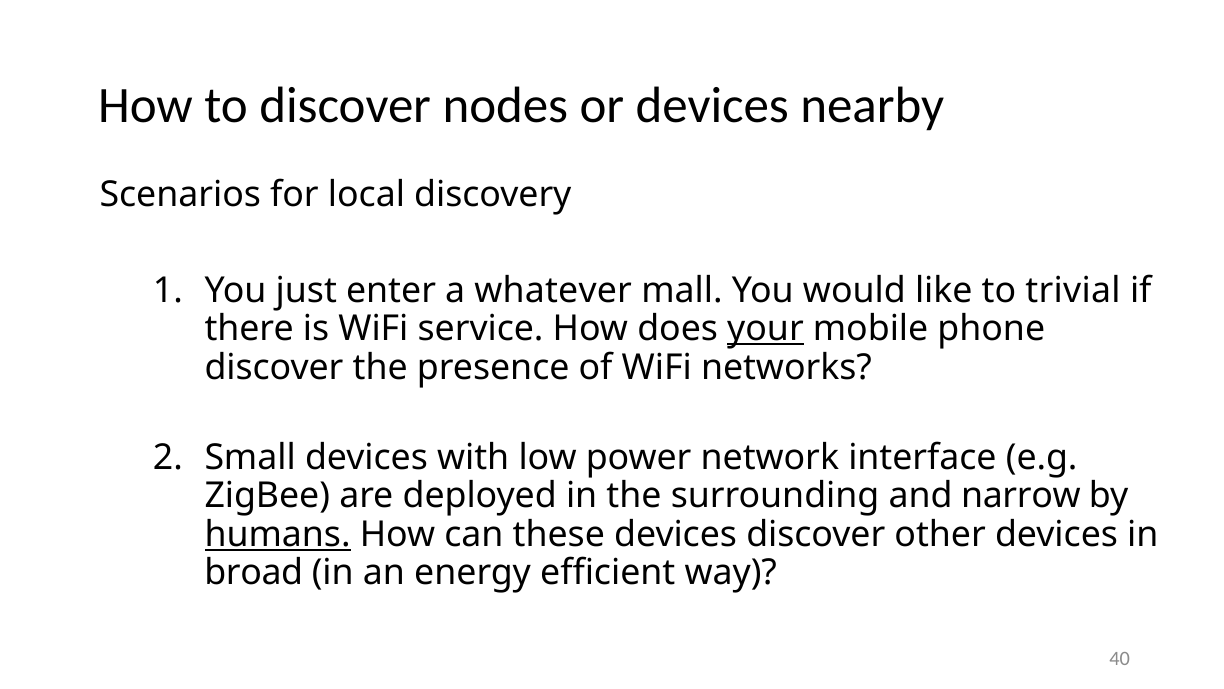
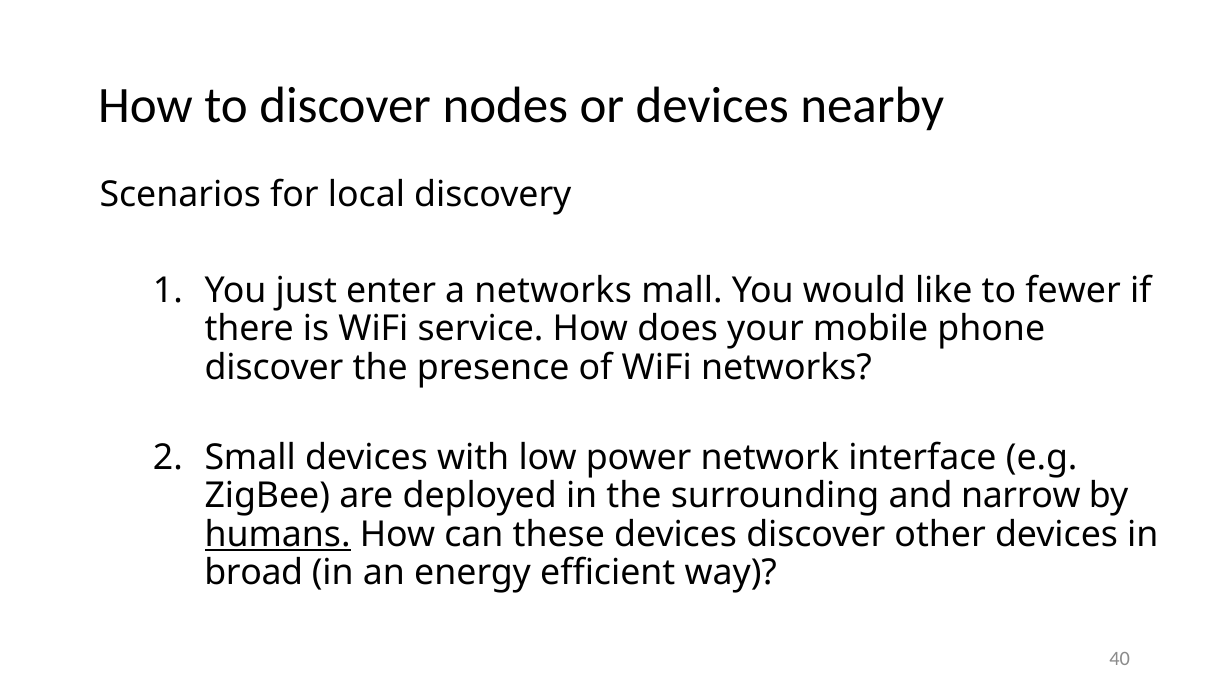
a whatever: whatever -> networks (553, 290)
trivial: trivial -> fewer (1073, 290)
your underline: present -> none (765, 329)
